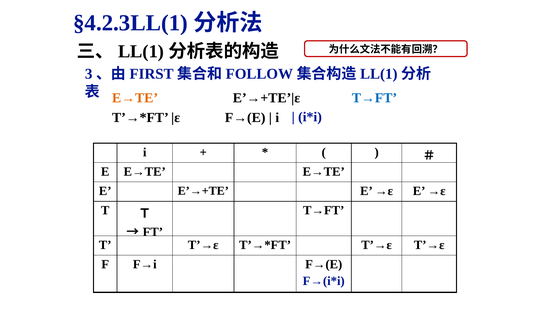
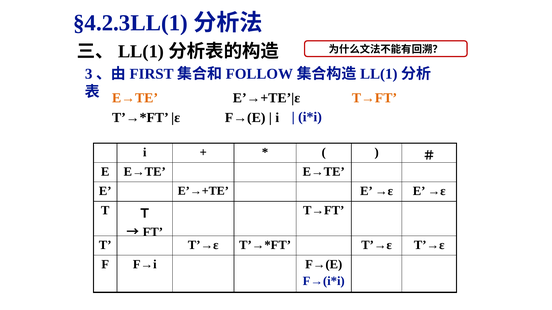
T→FT colour: blue -> orange (374, 98)
